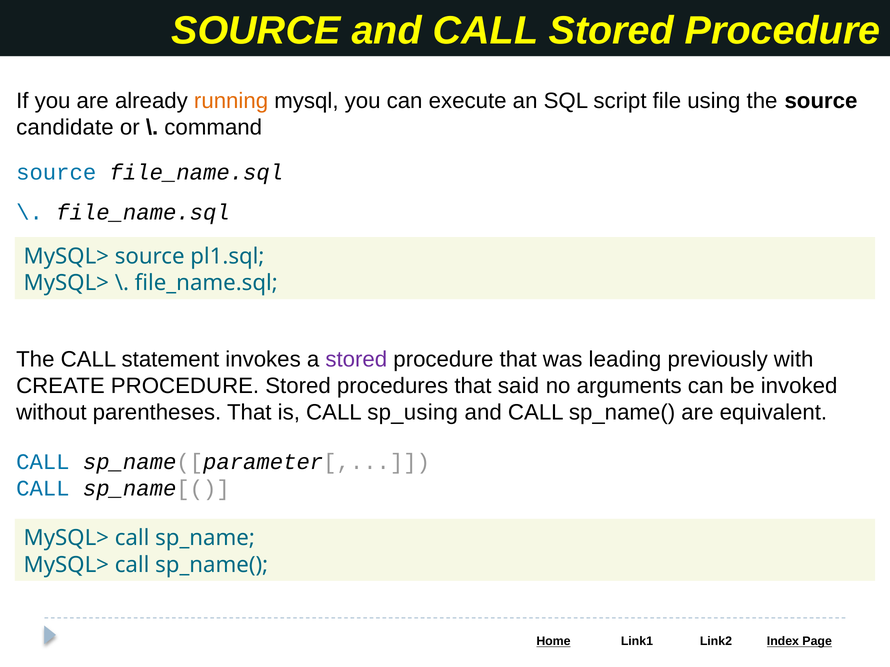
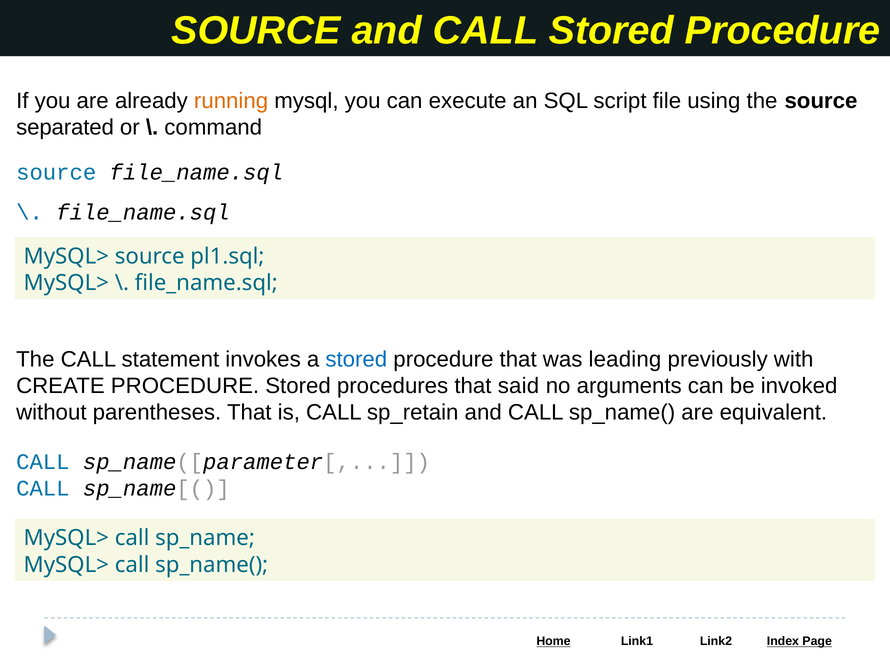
candidate: candidate -> separated (65, 128)
stored colour: purple -> blue (356, 360)
sp_using: sp_using -> sp_retain (413, 413)
